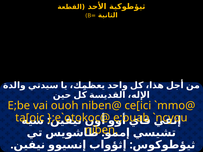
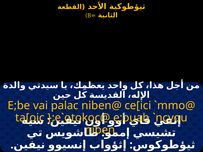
ouoh: ouoh -> palac (65, 106)
